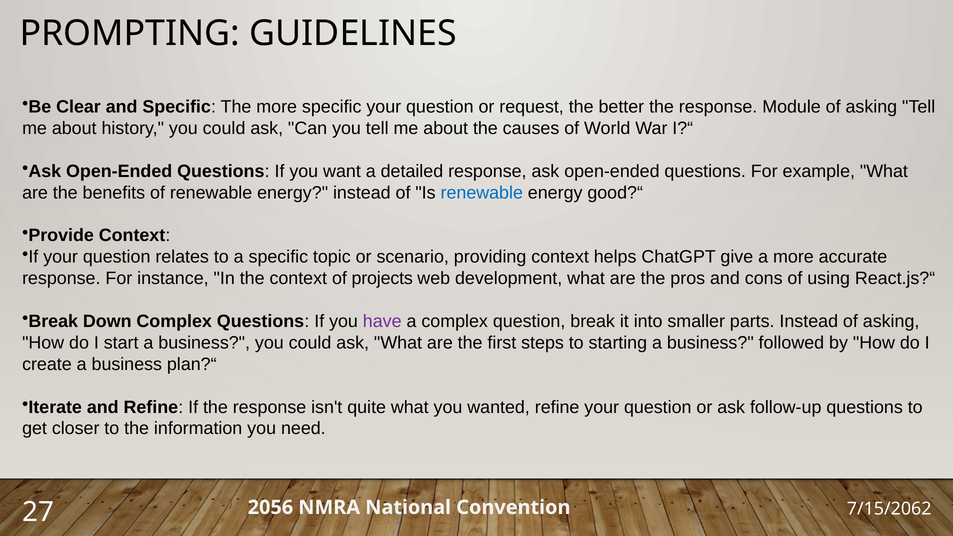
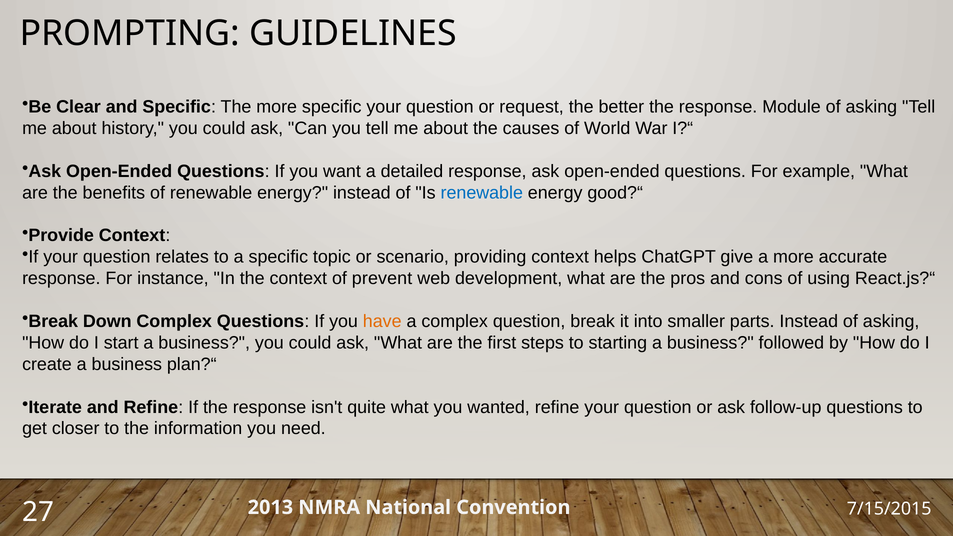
projects: projects -> prevent (382, 279)
have colour: purple -> orange (382, 321)
7/15/2062: 7/15/2062 -> 7/15/2015 (889, 509)
2056: 2056 -> 2013 (270, 507)
